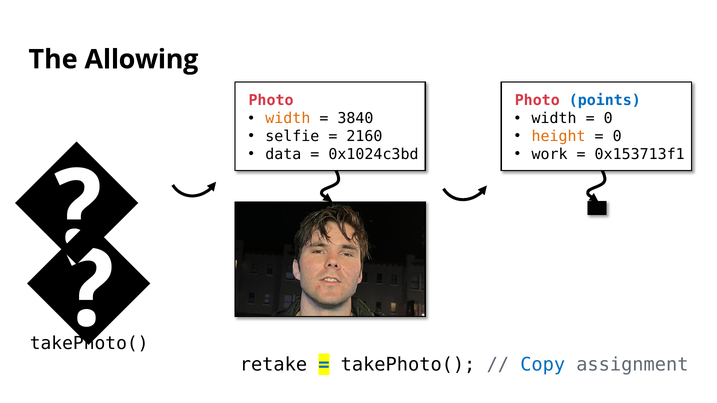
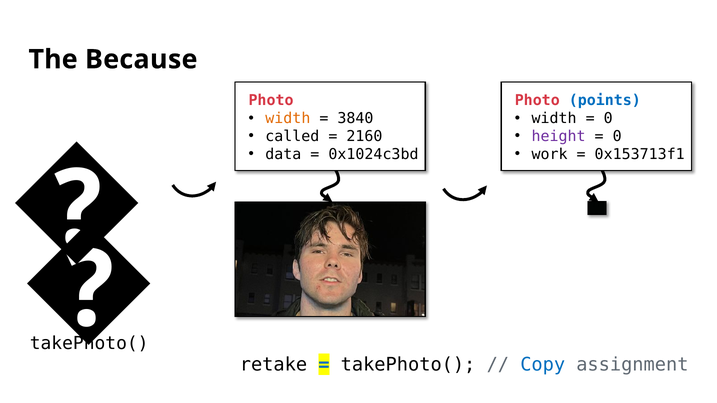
Allowing: Allowing -> Because (141, 59)
selfie: selfie -> called (292, 136)
height colour: orange -> purple (559, 136)
